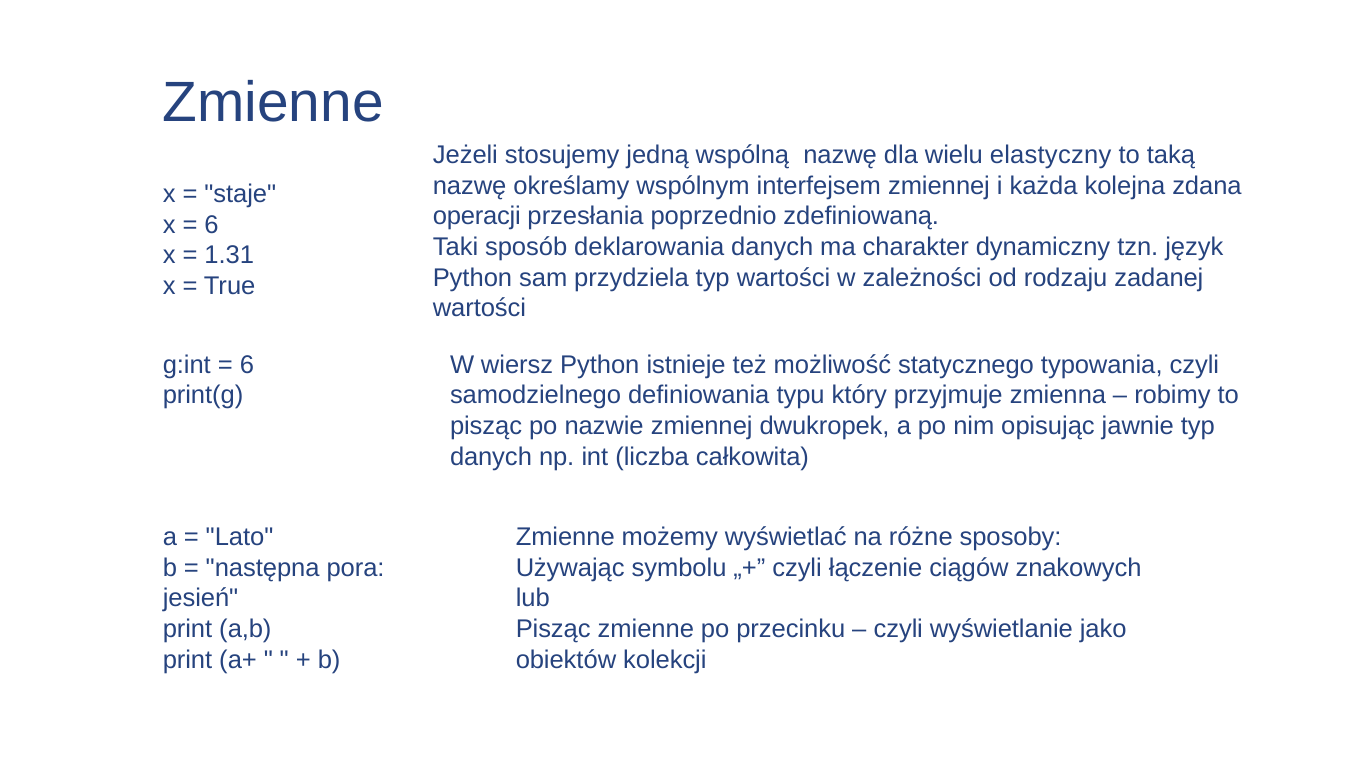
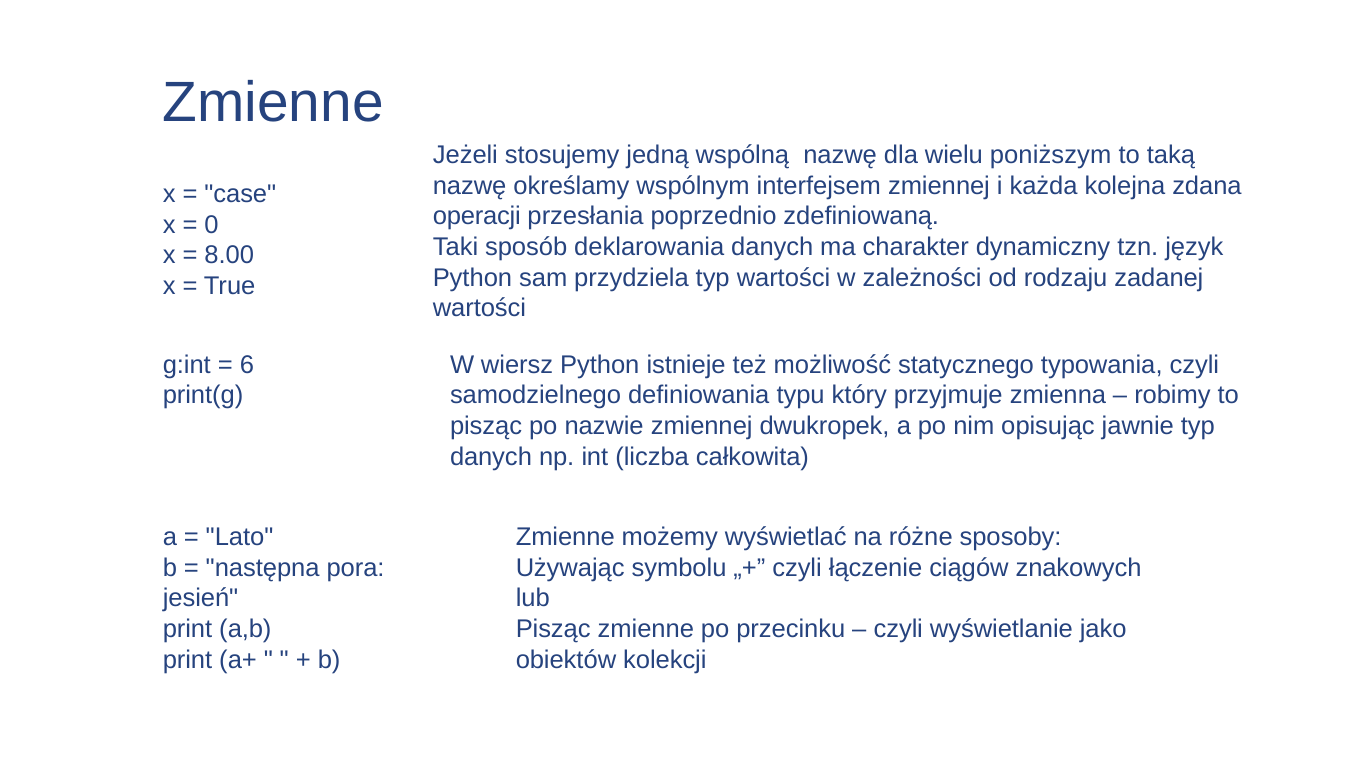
elastyczny: elastyczny -> poniższym (1051, 155)
staje: staje -> case (240, 194)
6: 6 -> 0 (212, 225)
1.31: 1.31 -> 8.00 (229, 256)
